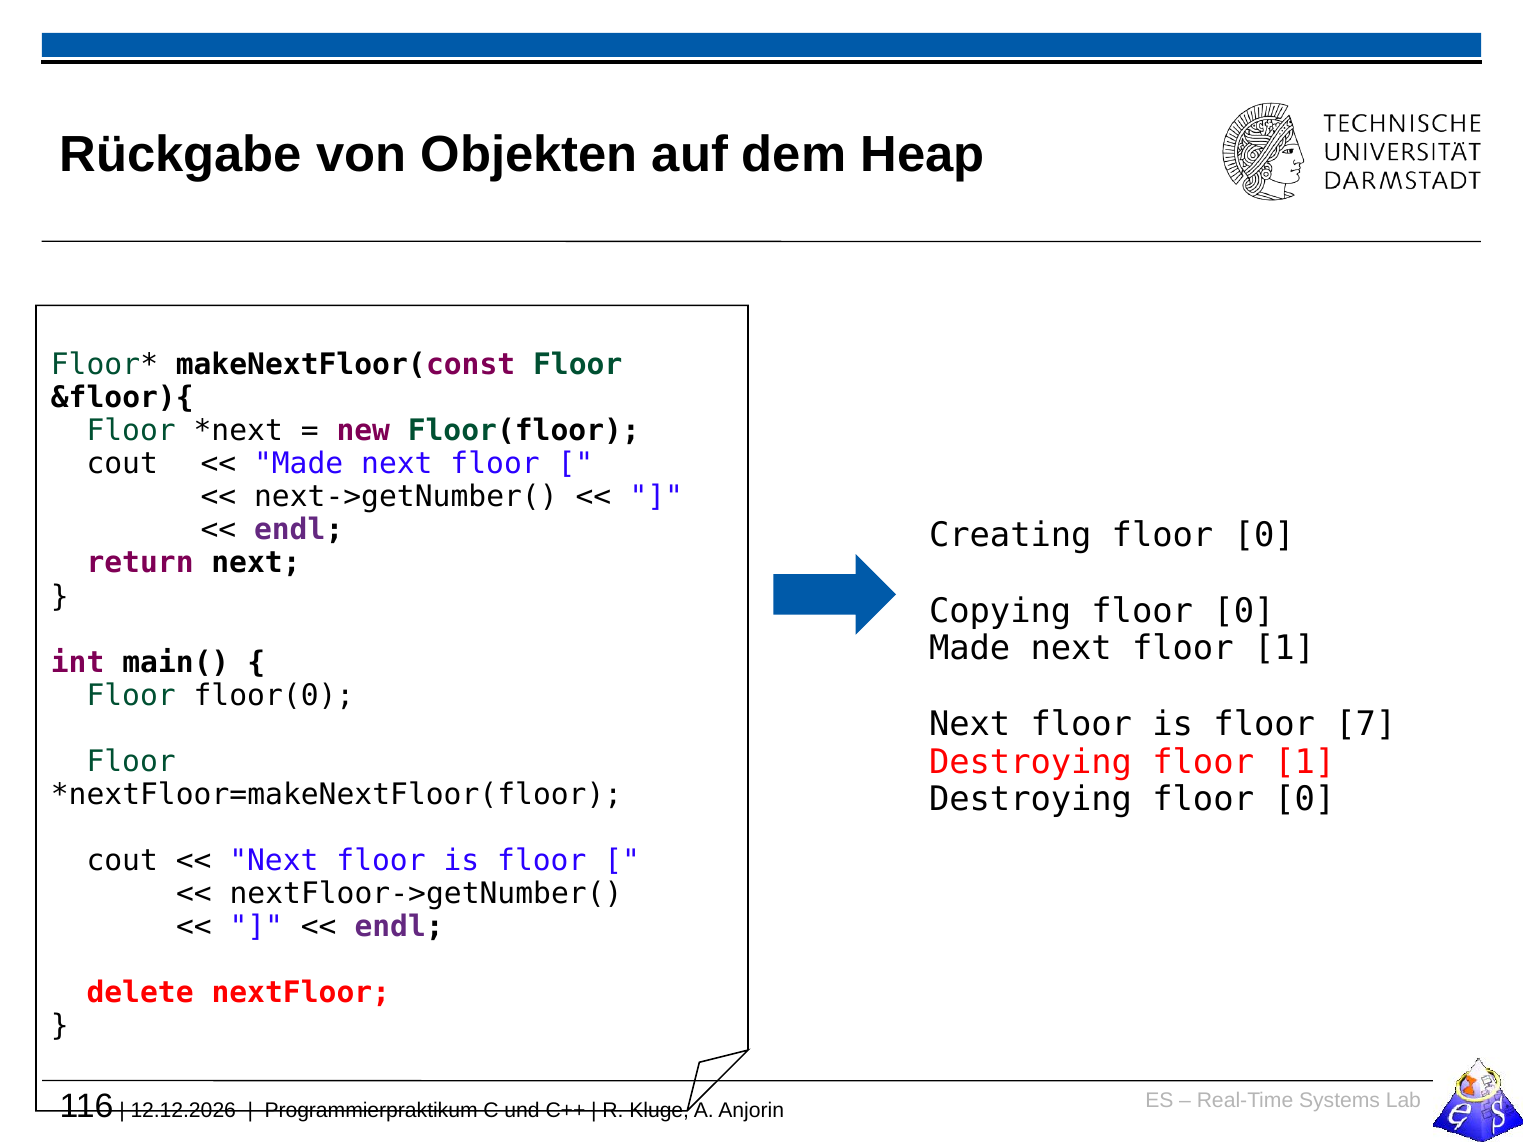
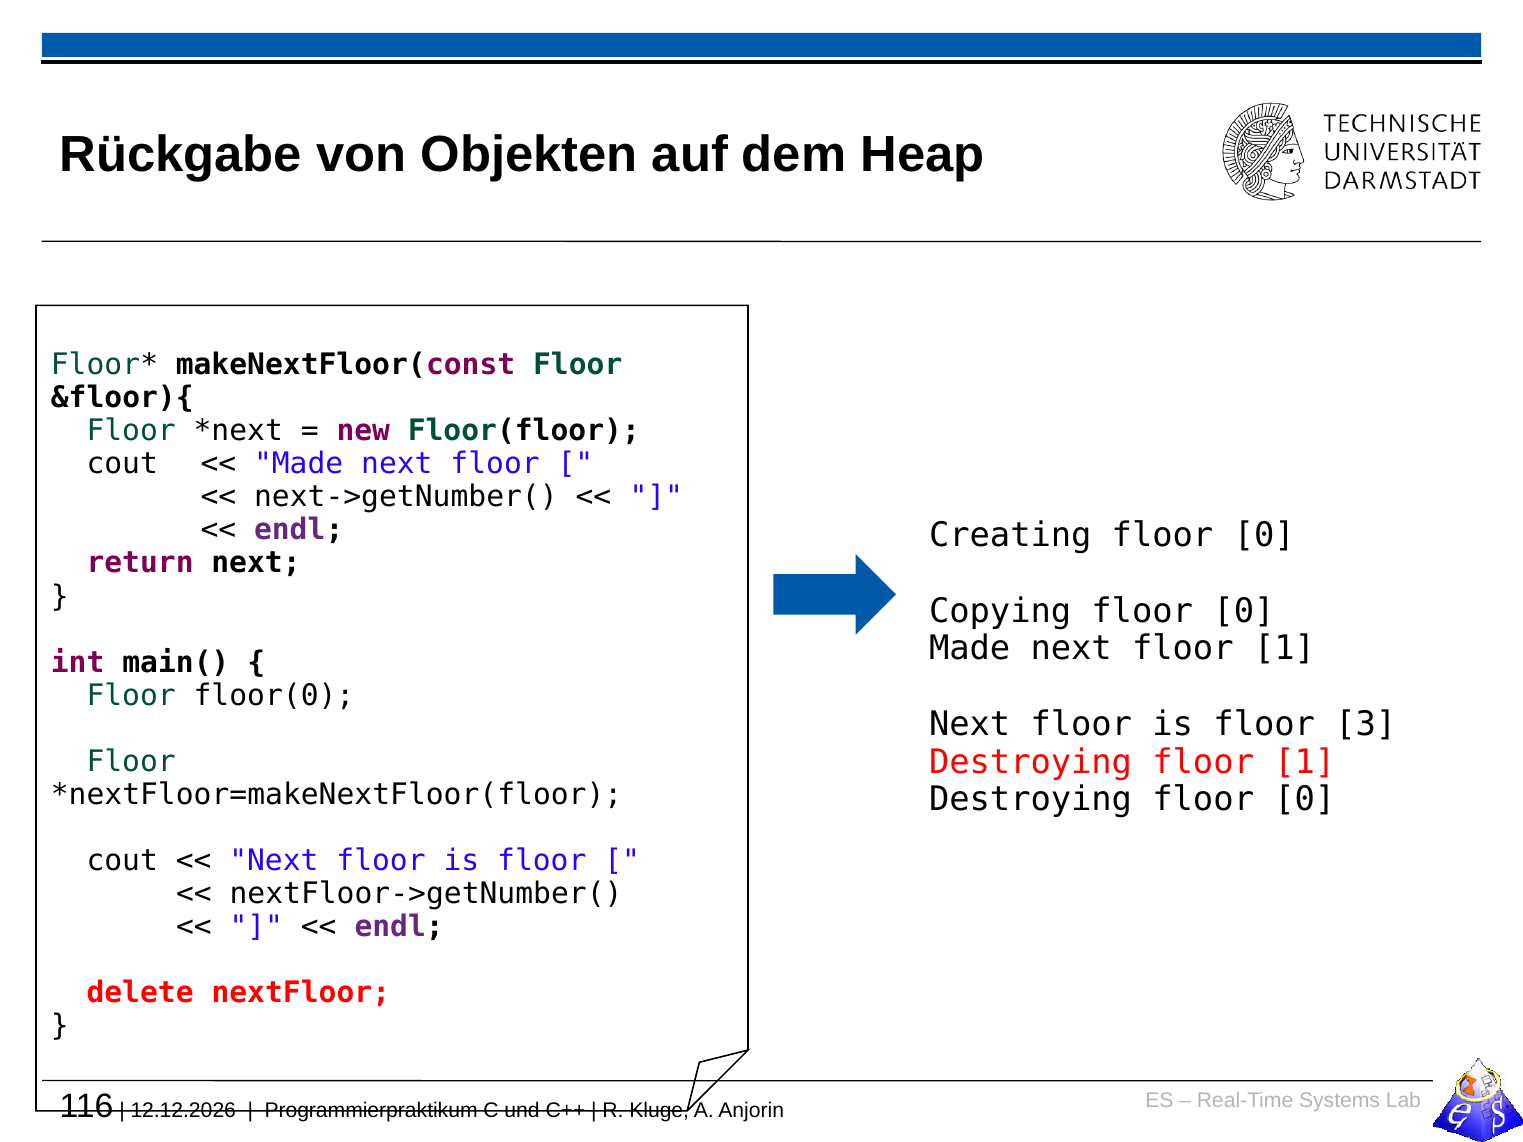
7: 7 -> 3 (1366, 724)
